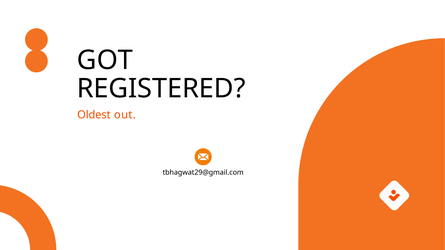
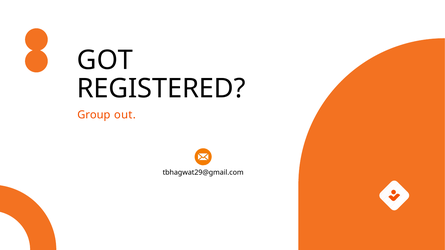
Oldest: Oldest -> Group (94, 115)
